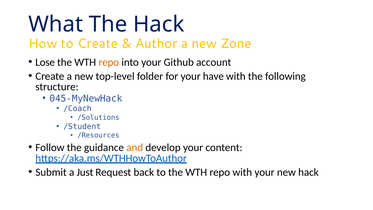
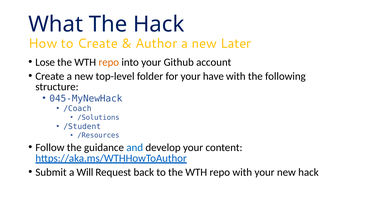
Zone: Zone -> Later (236, 44)
and colour: orange -> blue (135, 147)
Just: Just -> Will (85, 172)
